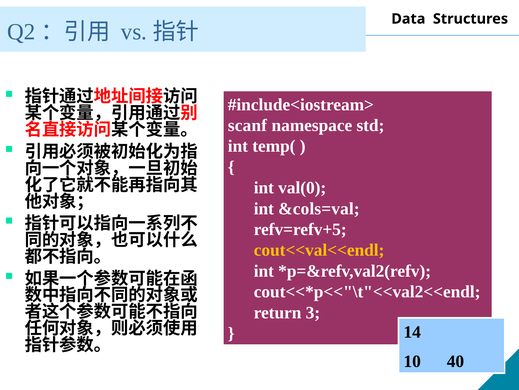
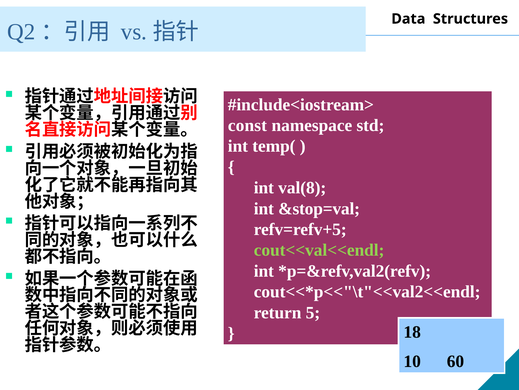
scanf: scanf -> const (247, 125)
val(0: val(0 -> val(8 (302, 187)
&cols=val: &cols=val -> &stop=val (319, 208)
cout<<val<<endl colour: yellow -> light green (319, 250)
3: 3 -> 5 (313, 312)
14: 14 -> 18 (412, 331)
40: 40 -> 60 (455, 361)
